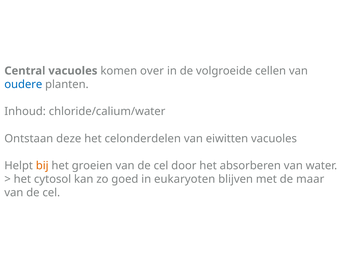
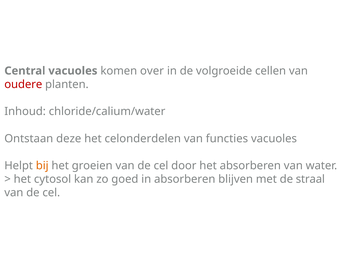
oudere colour: blue -> red (23, 84)
eiwitten: eiwitten -> functies (227, 139)
in eukaryoten: eukaryoten -> absorberen (185, 179)
maar: maar -> straal (310, 179)
